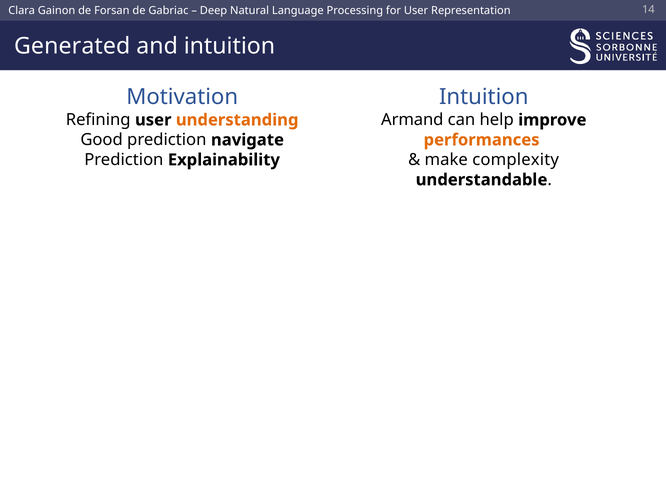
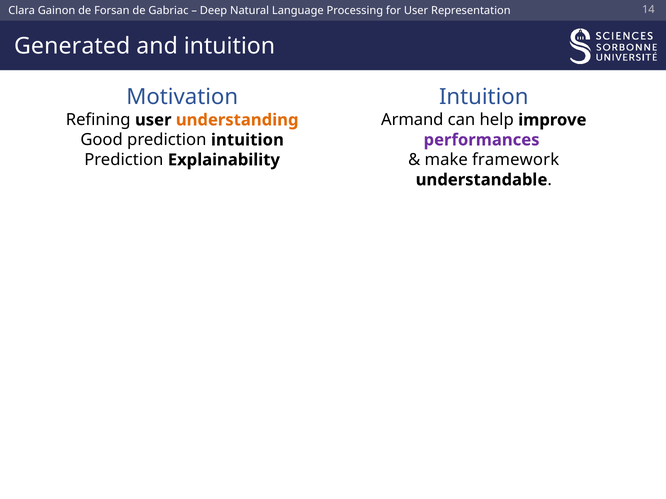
prediction navigate: navigate -> intuition (247, 140)
performances colour: orange -> purple (482, 140)
complexity: complexity -> framework (516, 160)
